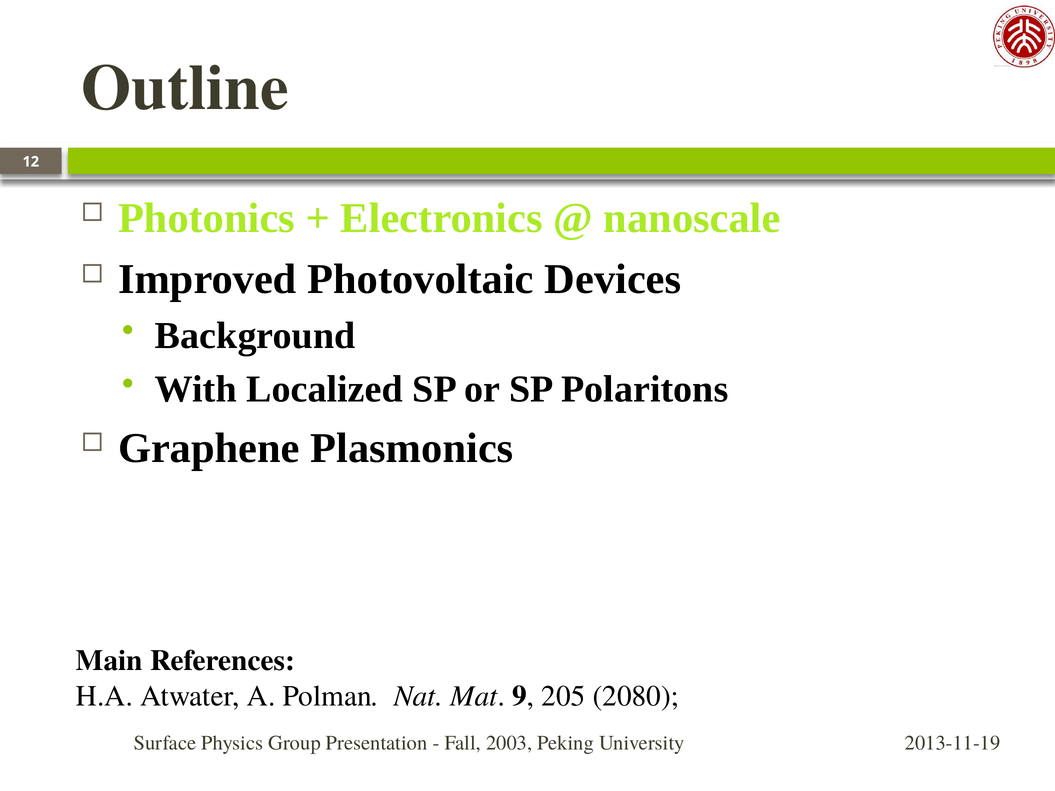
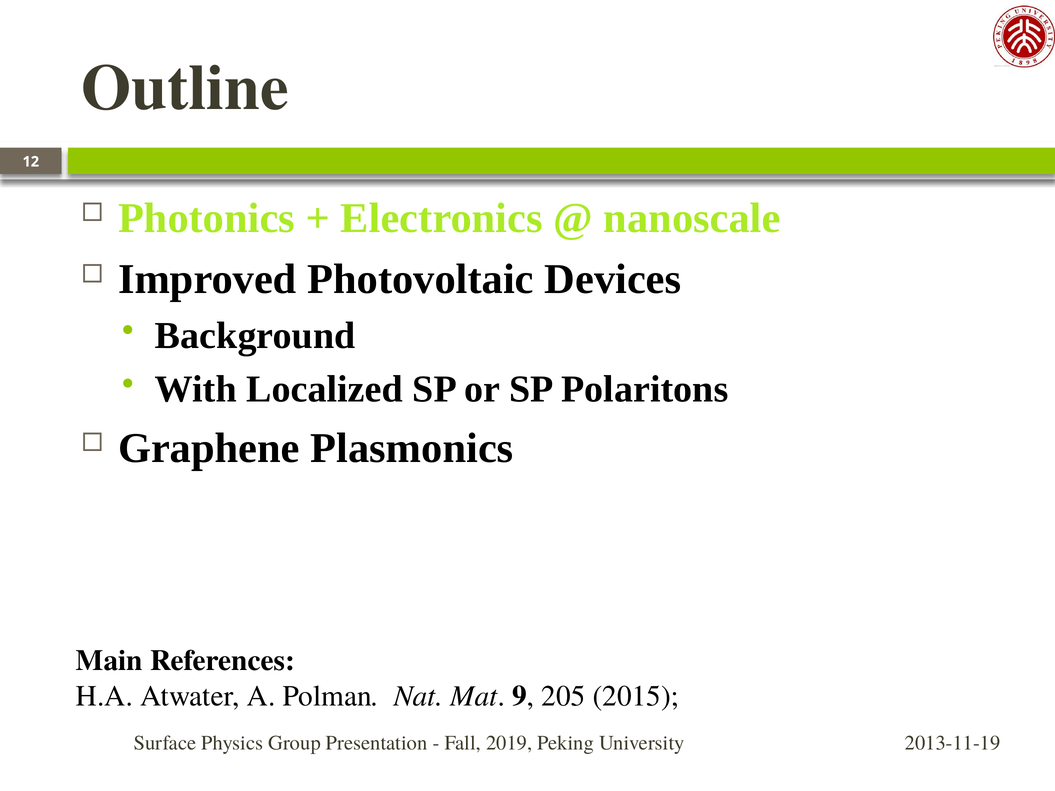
2080: 2080 -> 2015 (636, 696)
2003: 2003 -> 2019 (509, 743)
